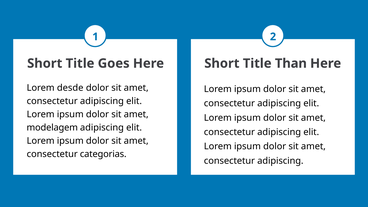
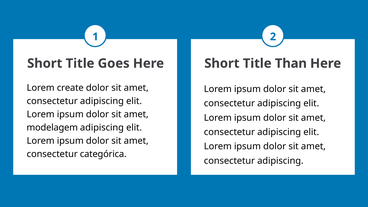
desde: desde -> create (70, 88)
categorias: categorias -> categórica (103, 154)
